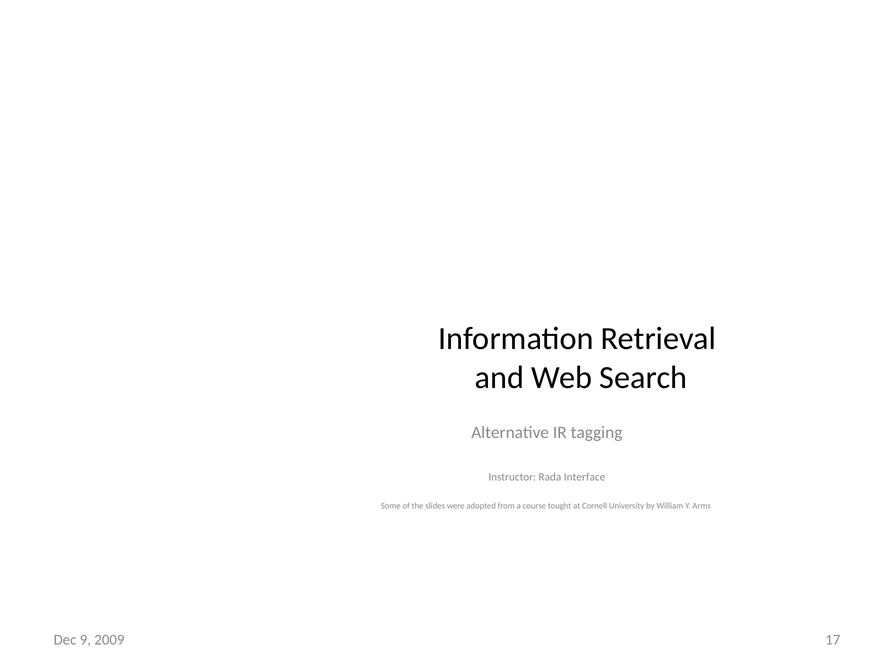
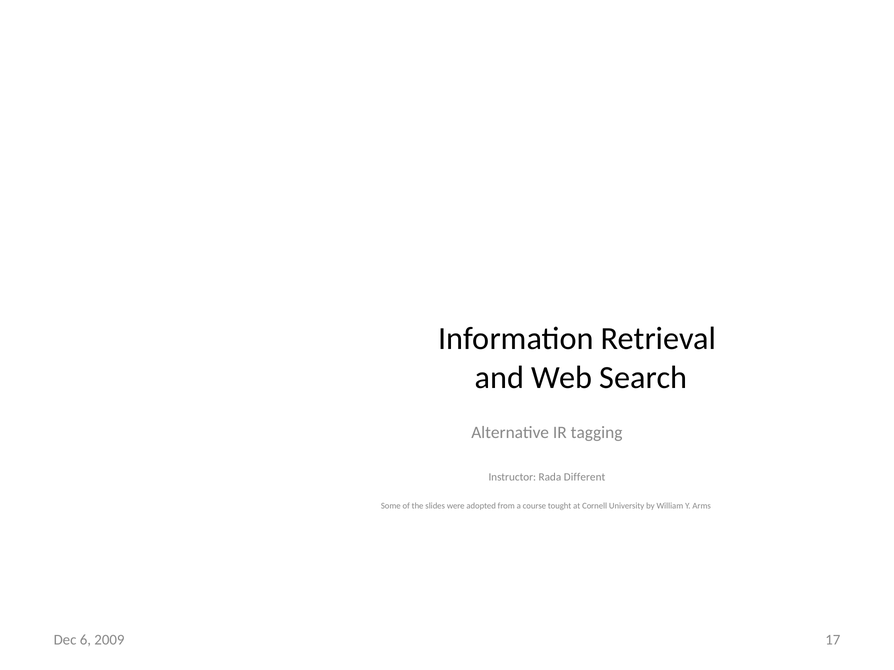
Interface: Interface -> Different (585, 477)
9: 9 -> 6 (85, 640)
